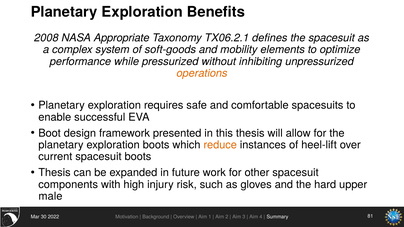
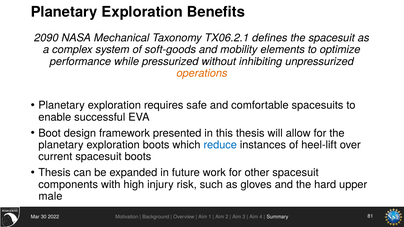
2008: 2008 -> 2090 (46, 38)
Appropriate: Appropriate -> Mechanical (122, 38)
reduce colour: orange -> blue (220, 145)
